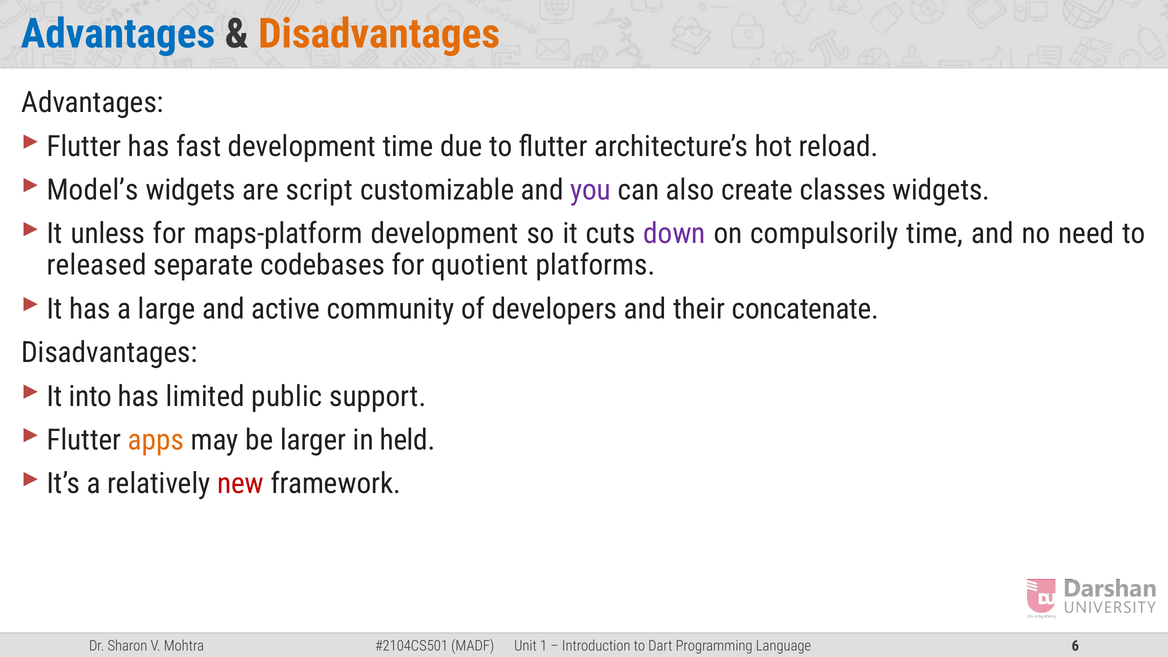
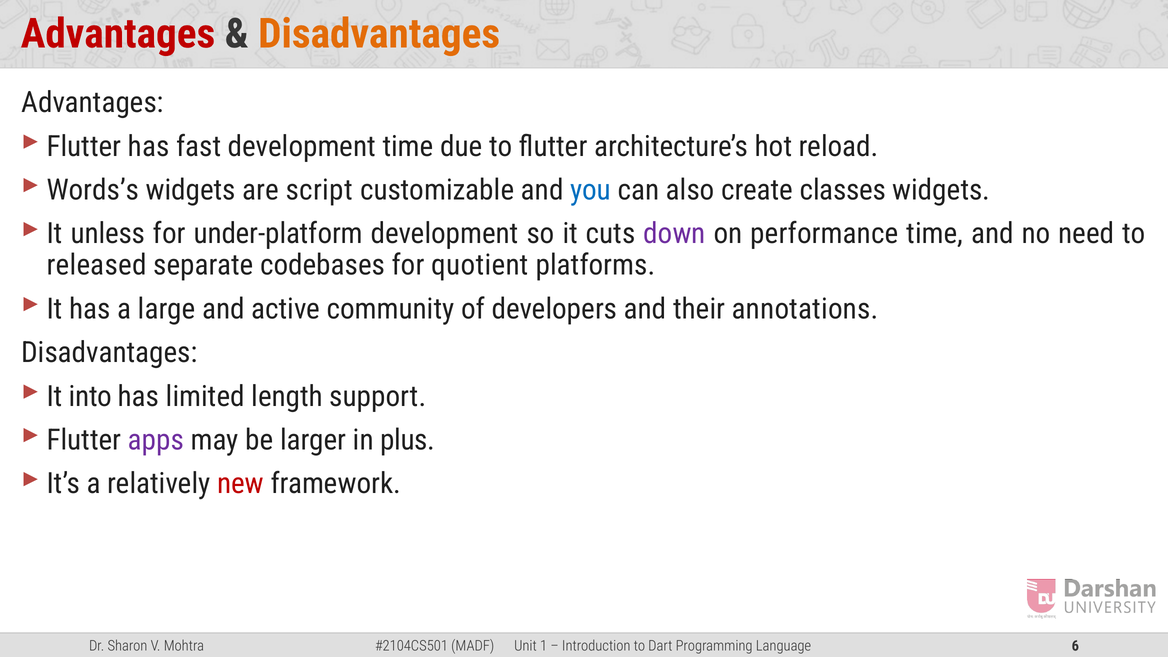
Advantages colour: blue -> red (118, 34)
Model’s: Model’s -> Words’s (93, 190)
you colour: purple -> blue (591, 190)
maps-platform: maps-platform -> under-platform (278, 234)
compulsorily: compulsorily -> performance (824, 234)
concatenate: concatenate -> annotations (805, 309)
public: public -> length (287, 396)
apps colour: orange -> purple (156, 440)
held: held -> plus (408, 440)
